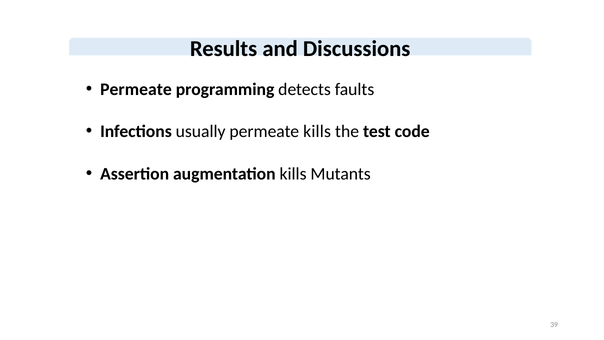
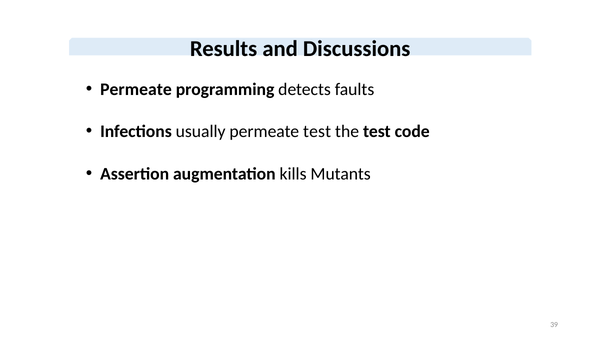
permeate kills: kills -> test (317, 131)
